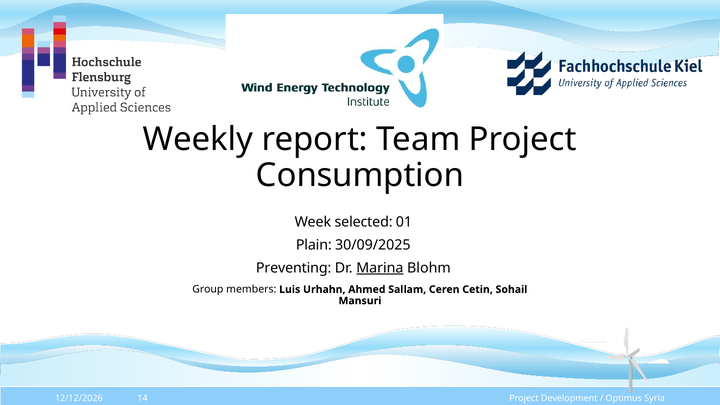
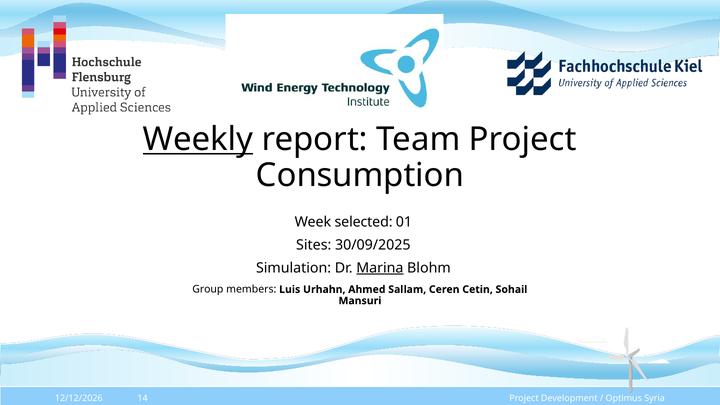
Weekly underline: none -> present (198, 140)
Plain: Plain -> Sites (314, 245)
Preventing: Preventing -> Simulation (294, 268)
